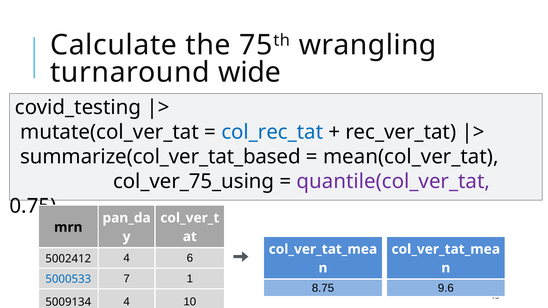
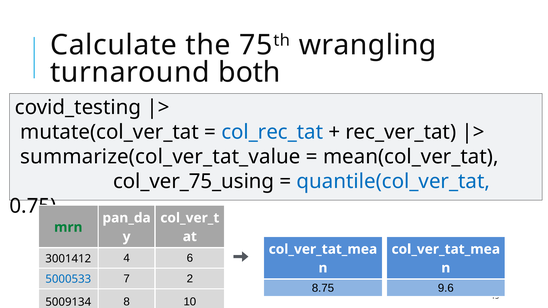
wide: wide -> both (249, 73)
summarize(col_ver_tat_based: summarize(col_ver_tat_based -> summarize(col_ver_tat_value (160, 157)
quantile(col_ver_tat colour: purple -> blue (393, 181)
mrn colour: black -> green (68, 227)
5002412: 5002412 -> 3001412 (68, 259)
1: 1 -> 2 (190, 279)
4: 4 -> 8 (127, 302)
